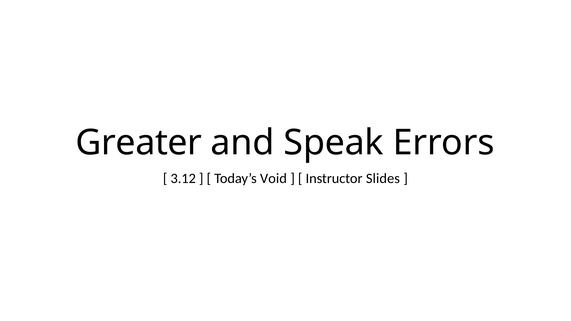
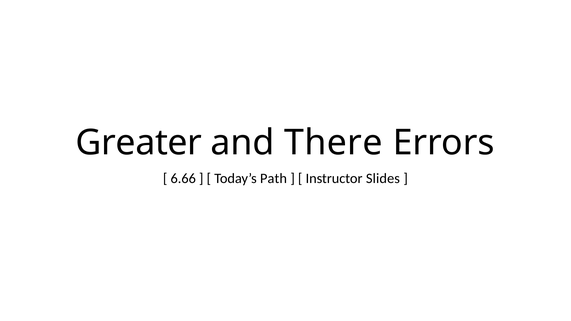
Speak: Speak -> There (333, 143)
3.12: 3.12 -> 6.66 (183, 178)
Void: Void -> Path (273, 178)
